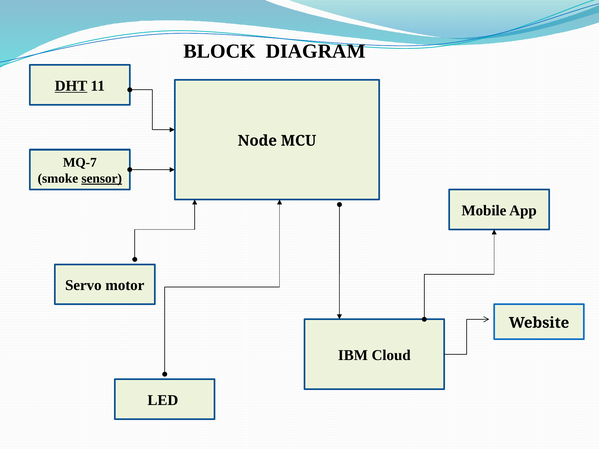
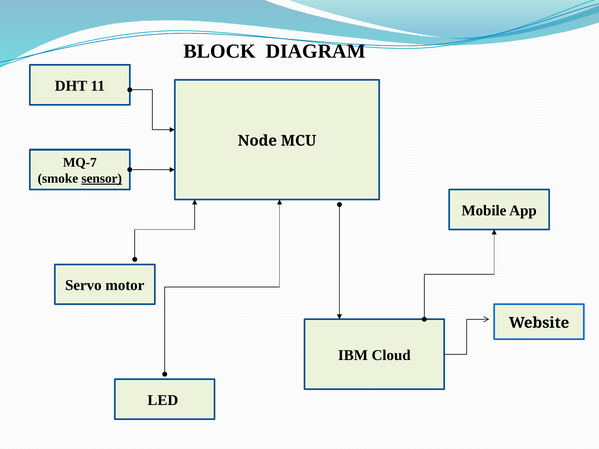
DHT underline: present -> none (71, 86)
